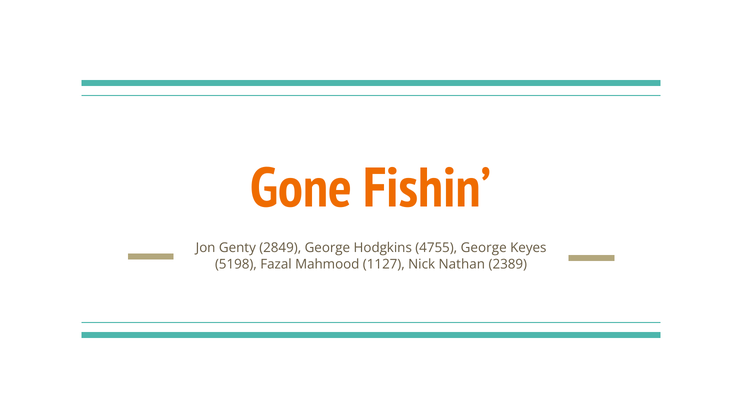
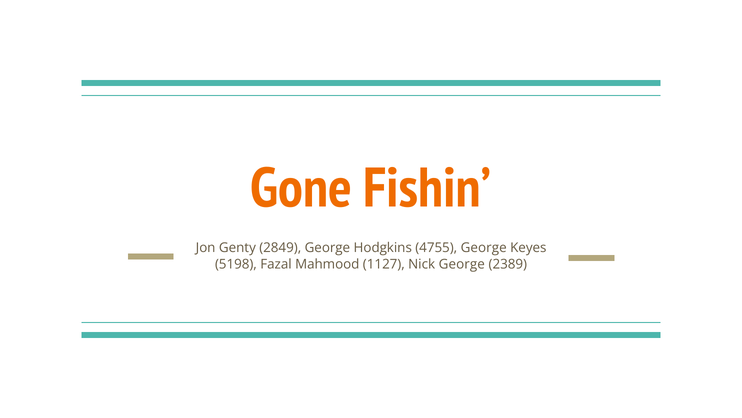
Nick Nathan: Nathan -> George (462, 264)
